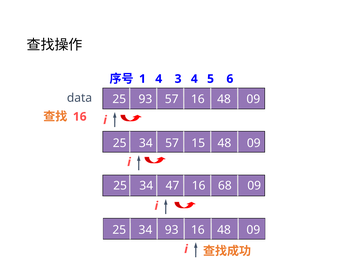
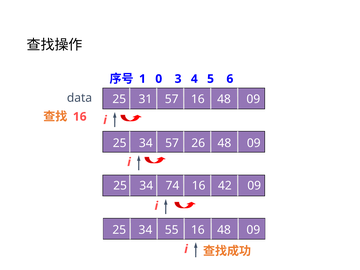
1 4: 4 -> 0 (159, 79)
25 93: 93 -> 31 (145, 99)
15: 15 -> 26 (198, 143)
47: 47 -> 74 (172, 186)
68: 68 -> 42 (225, 186)
34 93: 93 -> 55 (172, 230)
